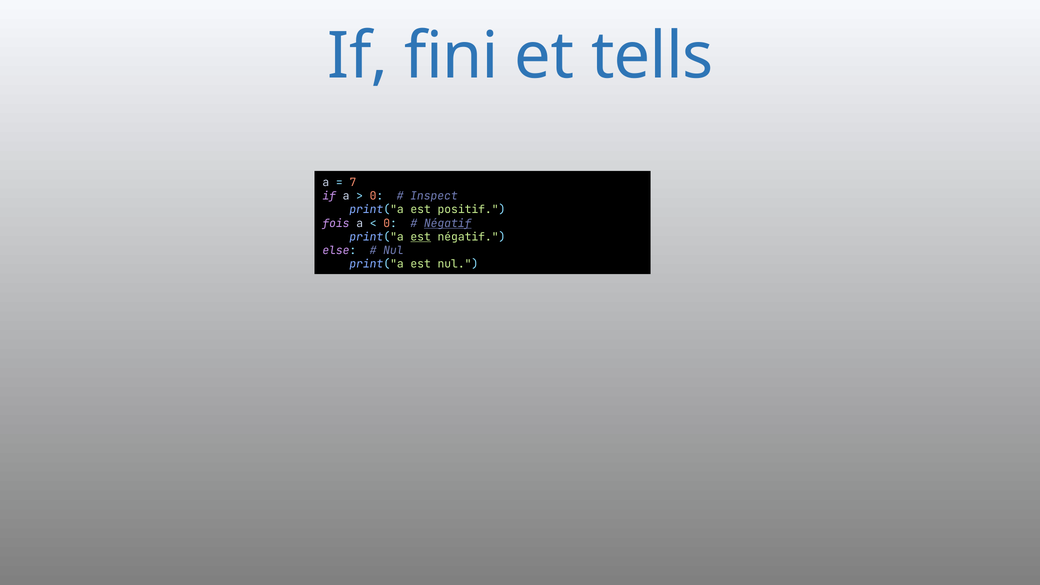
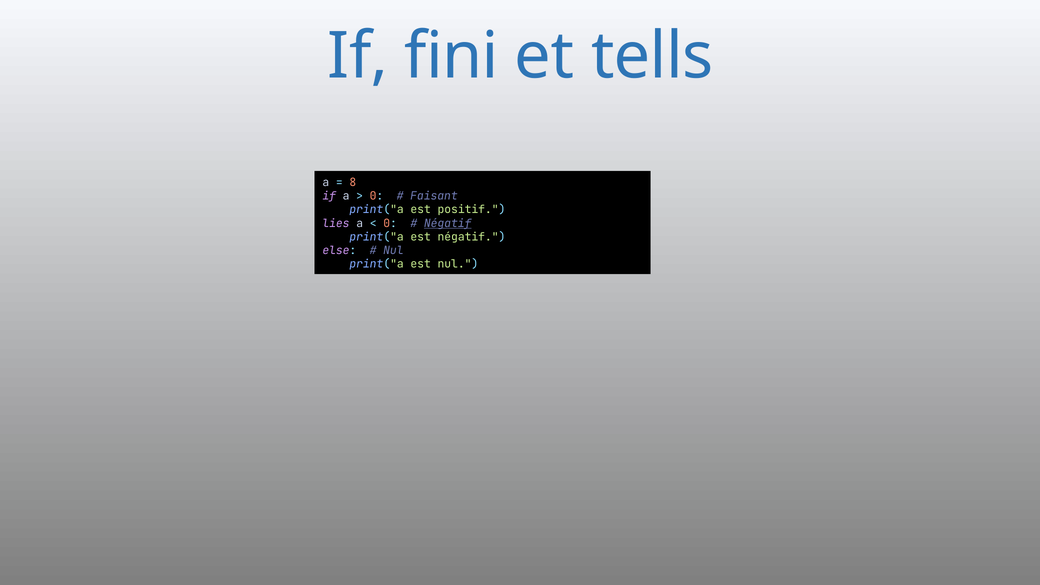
7: 7 -> 8 (353, 182)
Inspect: Inspect -> Faisant (434, 196)
fois: fois -> lies (336, 223)
est underline: present -> none (421, 237)
